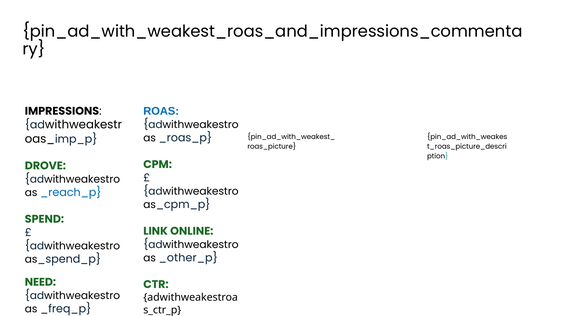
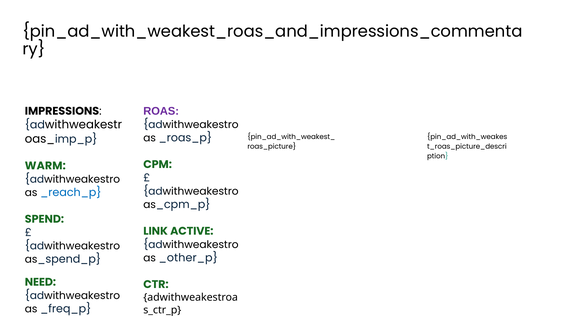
ROAS colour: blue -> purple (161, 111)
DROVE: DROVE -> WARM (45, 166)
ONLINE: ONLINE -> ACTIVE (192, 231)
